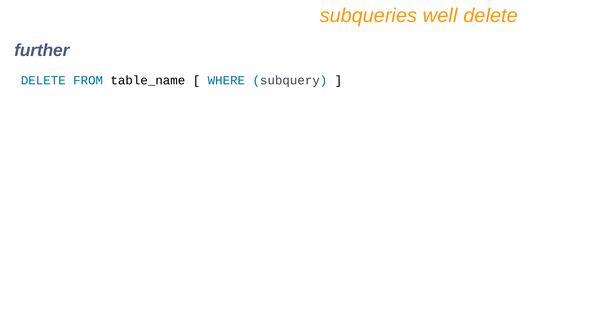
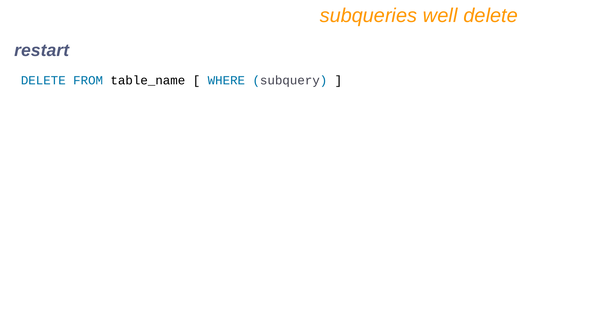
further: further -> restart (42, 50)
